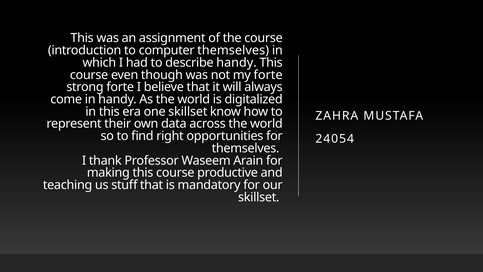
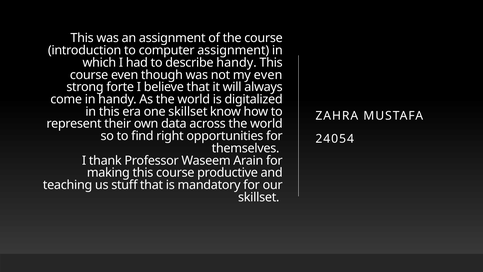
computer themselves: themselves -> assignment (233, 50)
my forte: forte -> even (268, 75)
